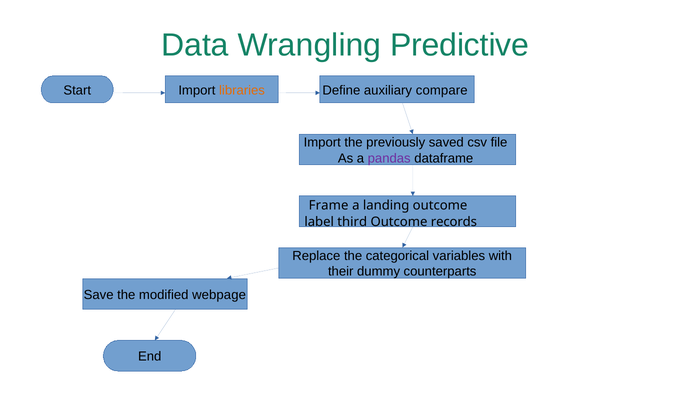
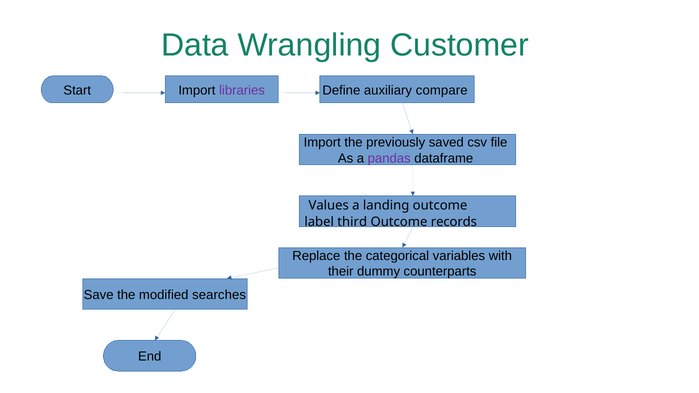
Predictive: Predictive -> Customer (460, 45)
libraries colour: orange -> purple (242, 90)
Frame: Frame -> Values (329, 206)
webpage: webpage -> searches (219, 295)
